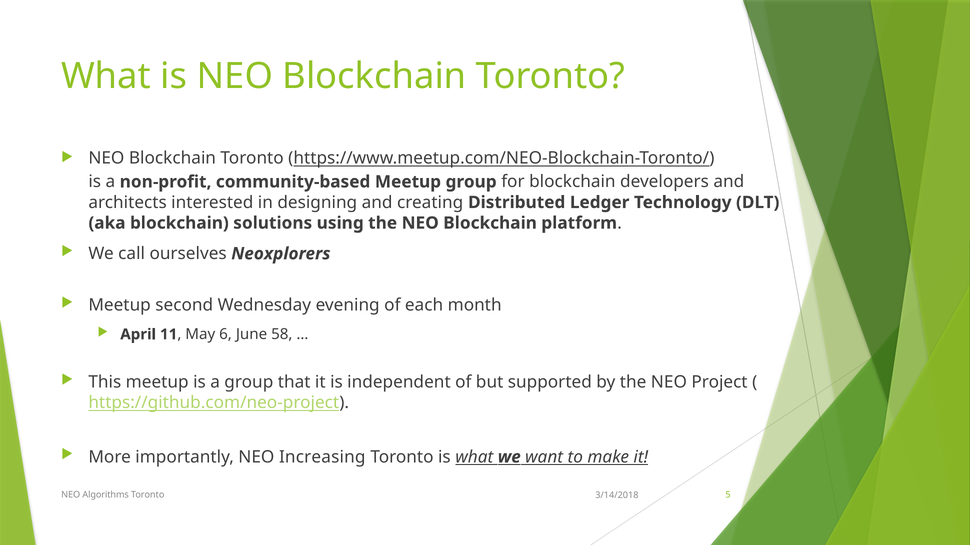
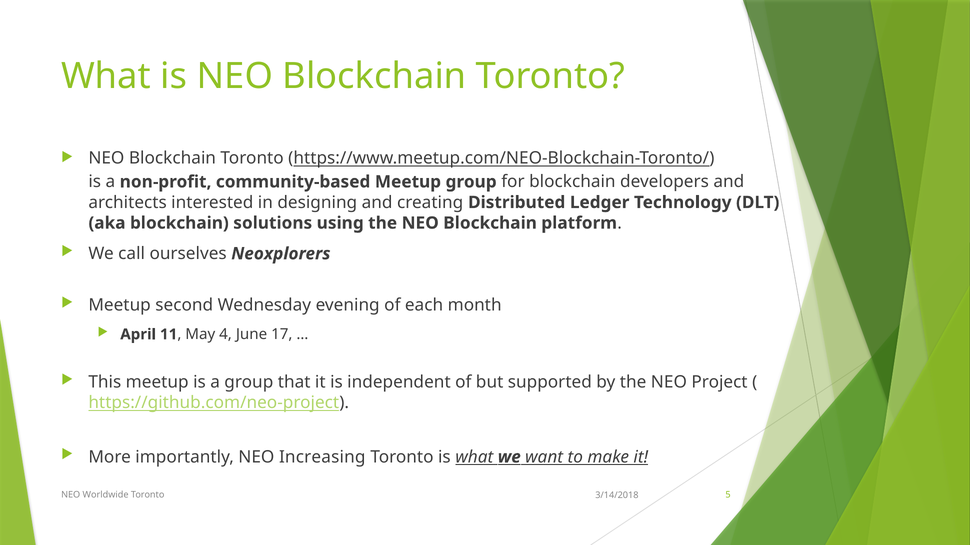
6: 6 -> 4 (226, 335)
58: 58 -> 17 (282, 335)
Algorithms: Algorithms -> Worldwide (106, 495)
